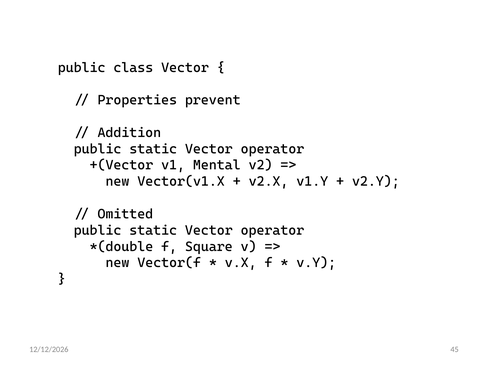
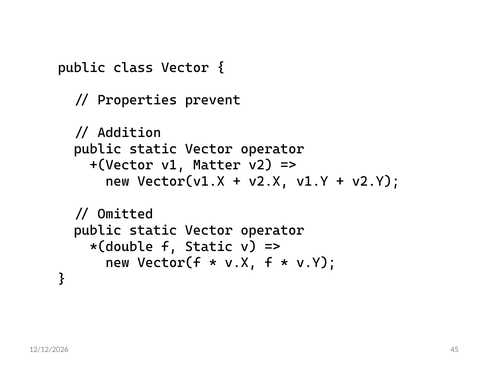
Mental: Mental -> Matter (217, 165)
f Square: Square -> Static (209, 247)
